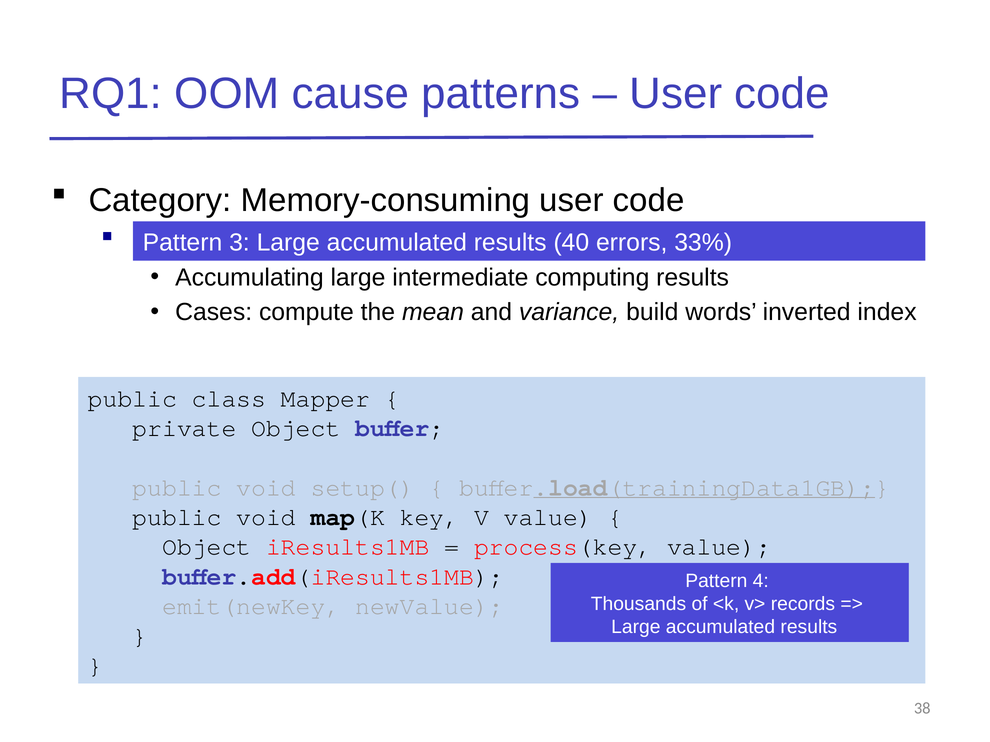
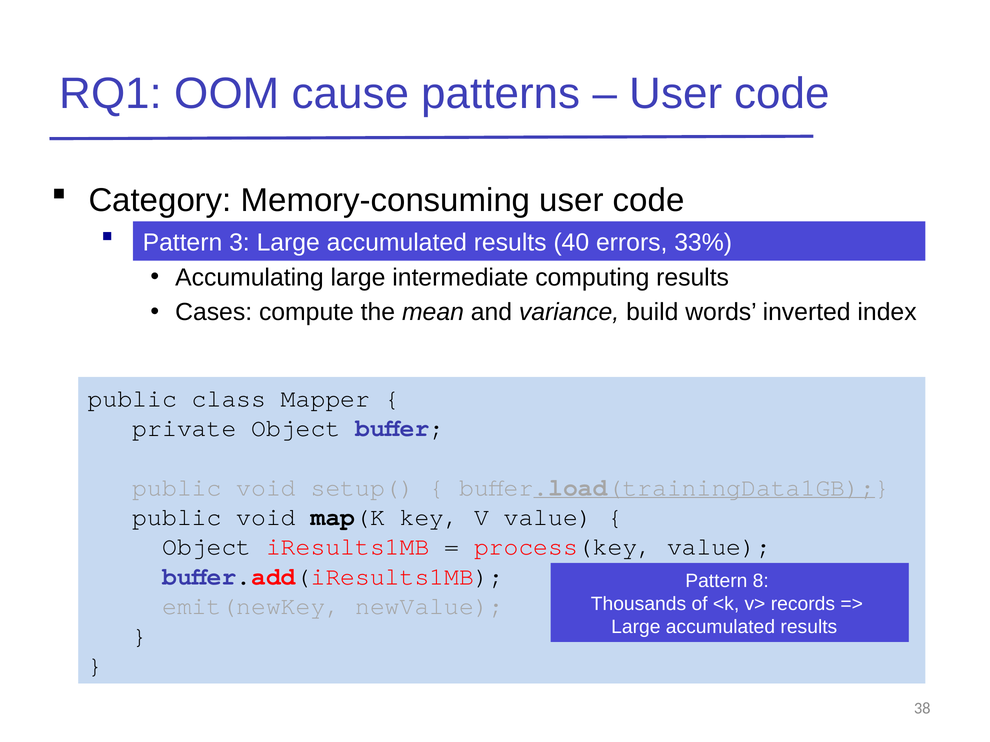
4: 4 -> 8 (761, 581)
